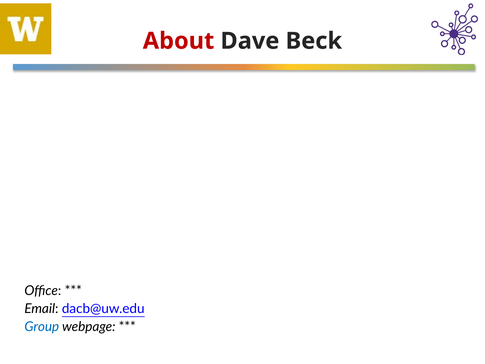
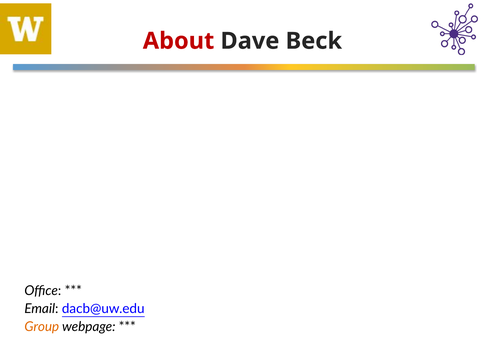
Group colour: blue -> orange (42, 327)
